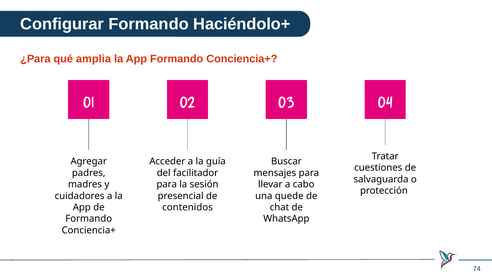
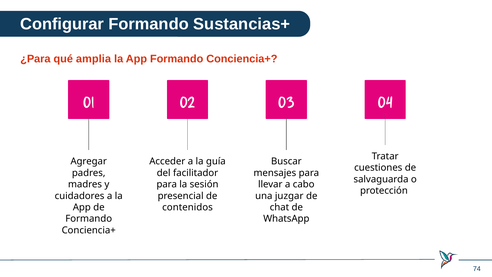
Haciéndolo+: Haciéndolo+ -> Sustancias+ (242, 24)
quede: quede -> juzgar (289, 196)
